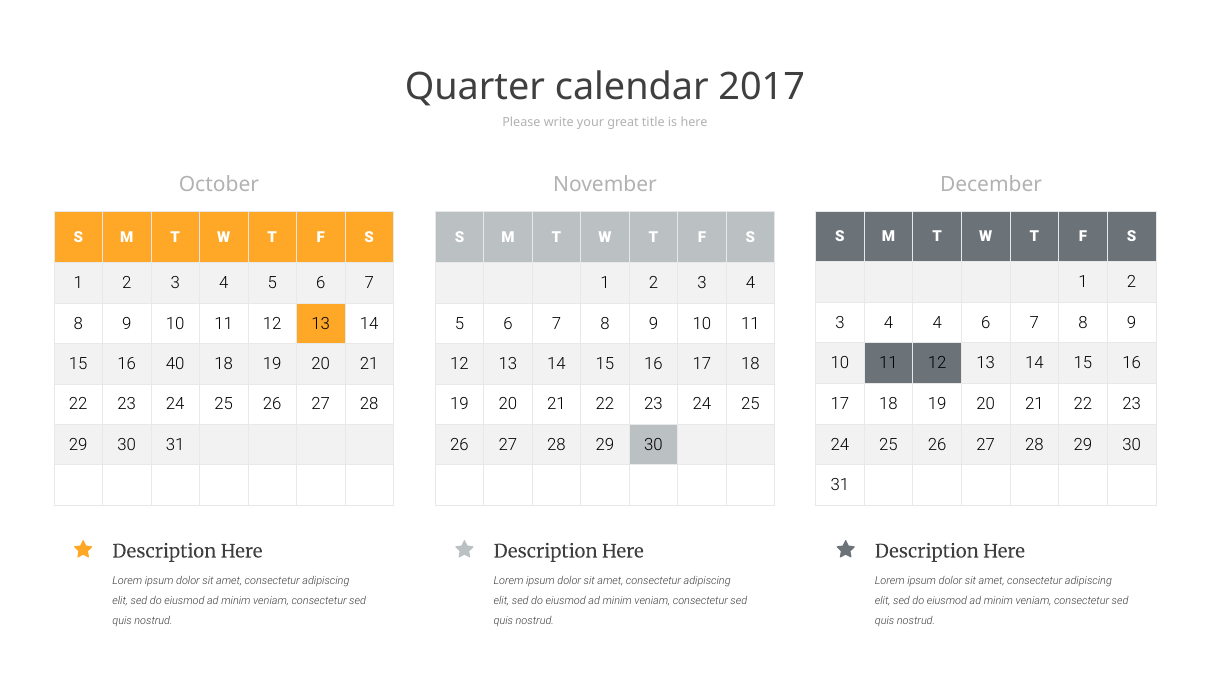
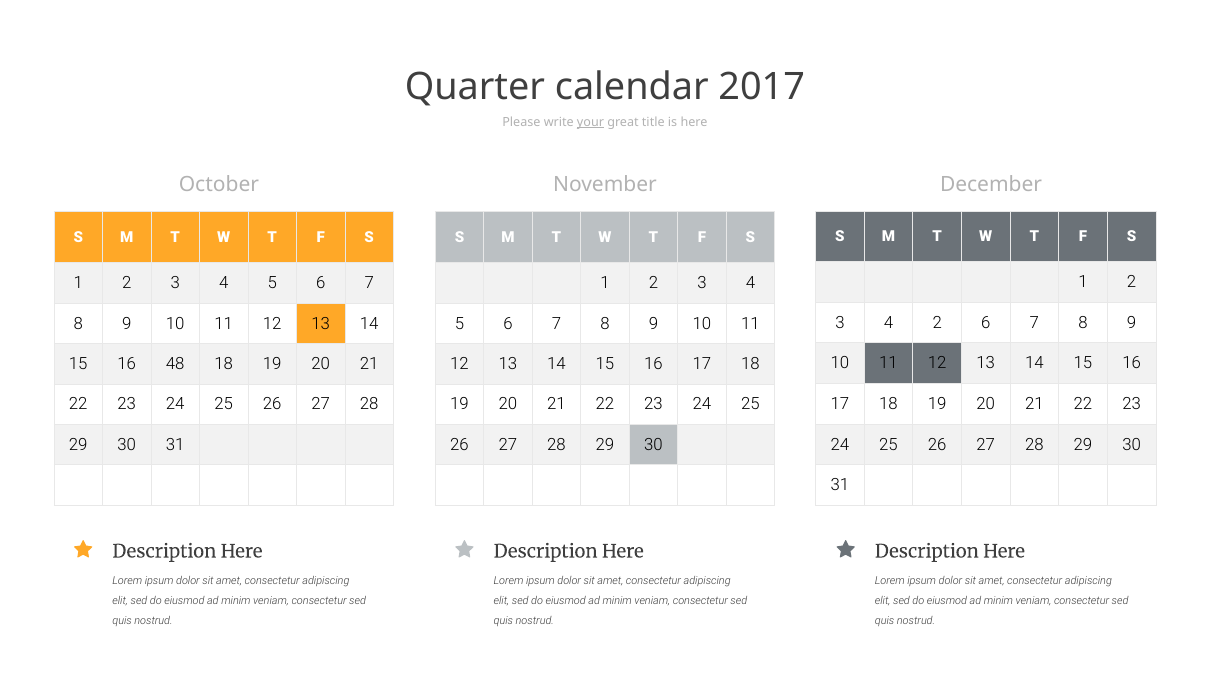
your underline: none -> present (591, 122)
4 4: 4 -> 2 (937, 323)
40: 40 -> 48 (175, 364)
